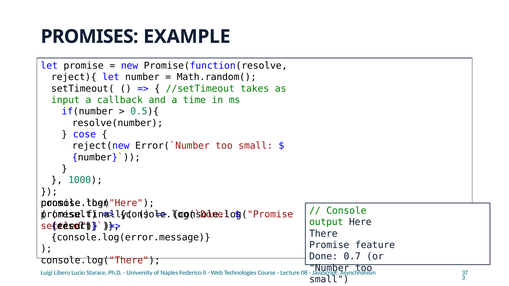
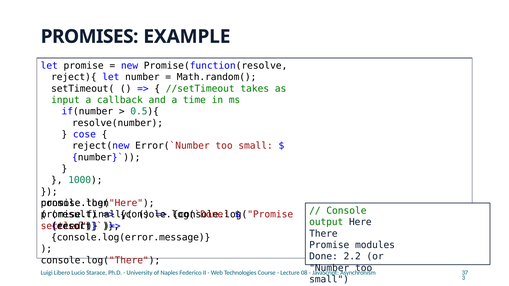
feature: feature -> modules (375, 245)
0.7: 0.7 -> 2.2 (352, 257)
